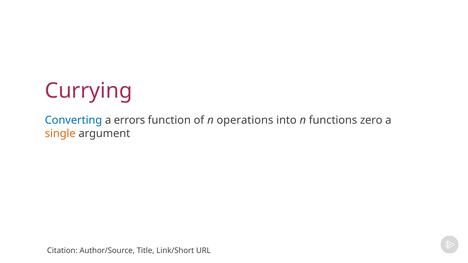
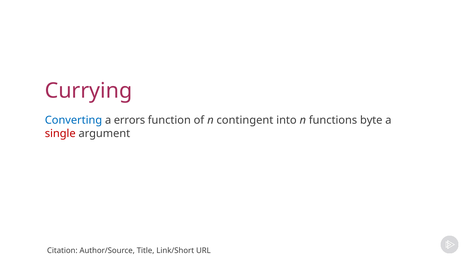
operations: operations -> contingent (245, 120)
zero: zero -> byte (371, 120)
single colour: orange -> red (60, 134)
